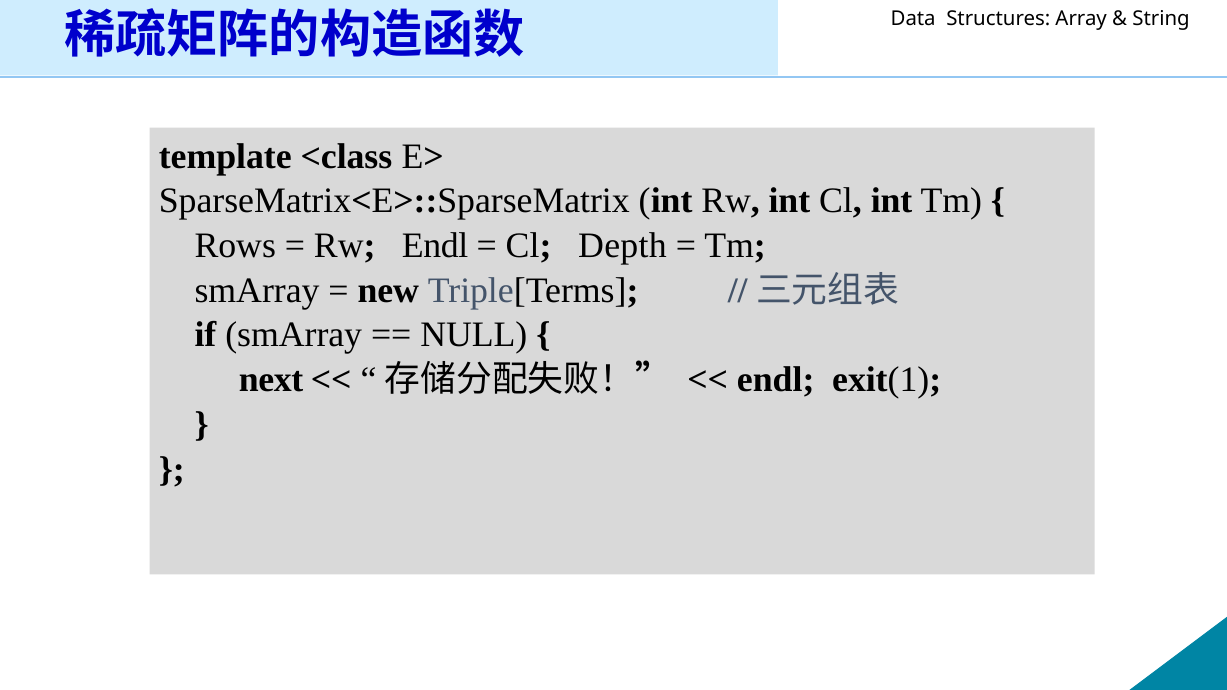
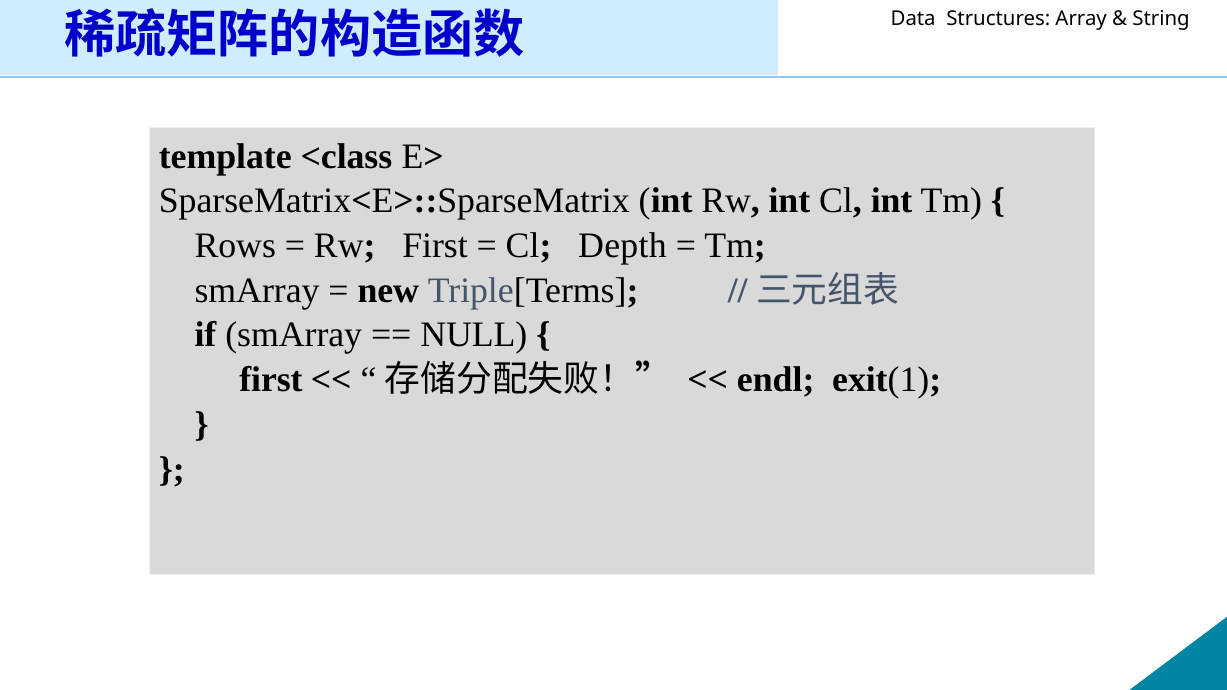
Rw Endl: Endl -> First (435, 246)
next: next -> first (271, 380)
